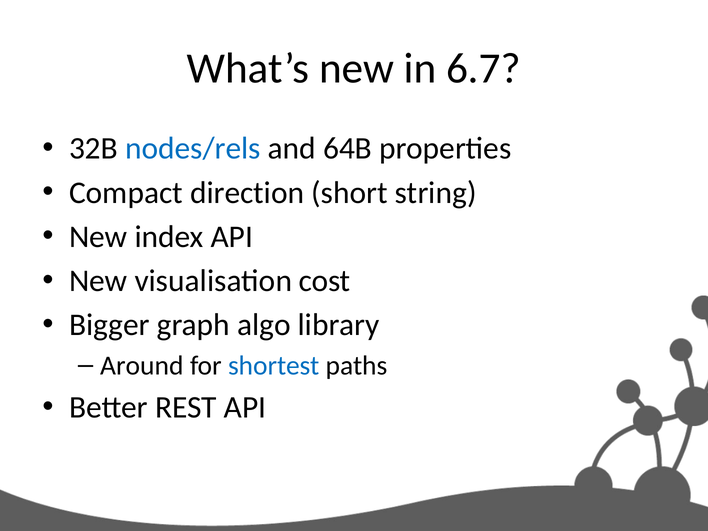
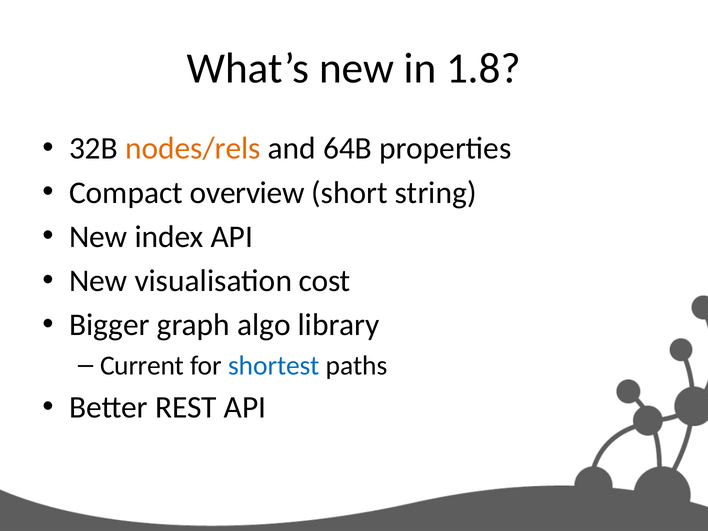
6.7: 6.7 -> 1.8 (483, 69)
nodes/rels colour: blue -> orange (193, 149)
direction: direction -> overview (247, 193)
Around: Around -> Current (142, 366)
